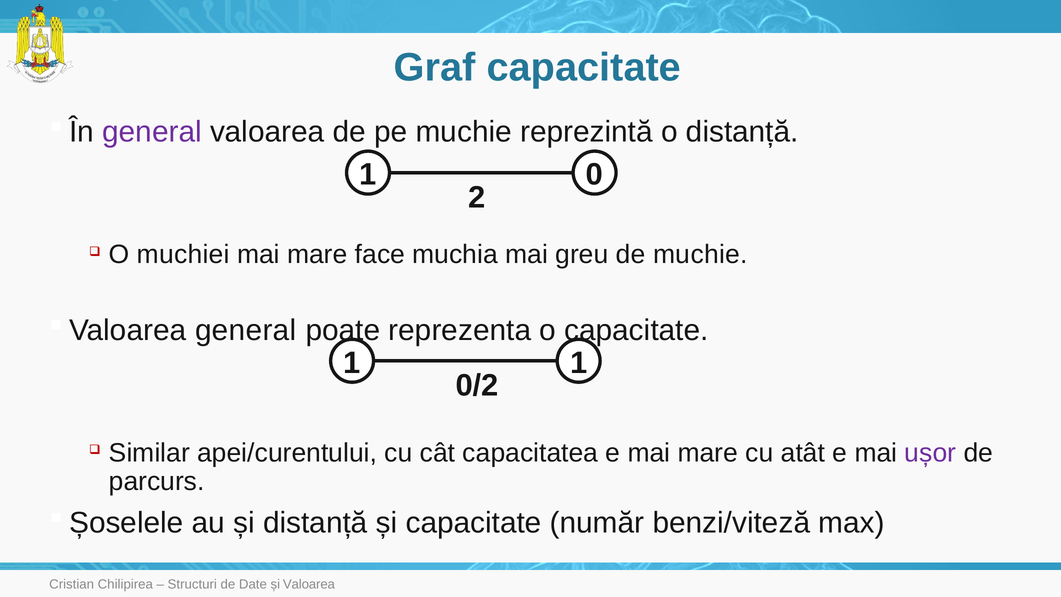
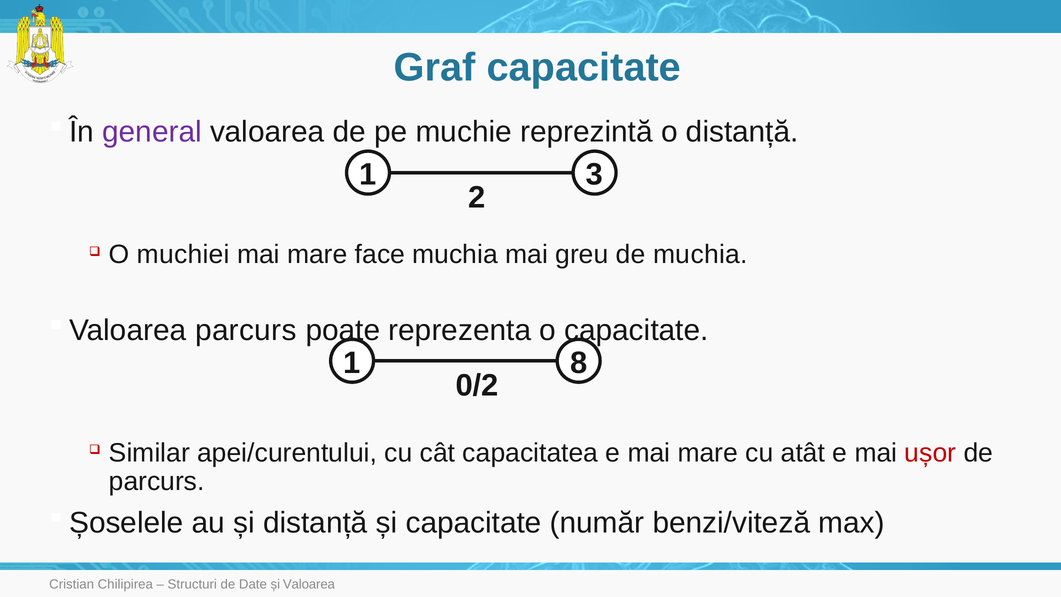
0: 0 -> 3 (595, 175)
de muchie: muchie -> muchia (700, 254)
general: general -> parcurs (246, 330)
1 1: 1 -> 8 (579, 363)
ușor colour: purple -> red (930, 453)
